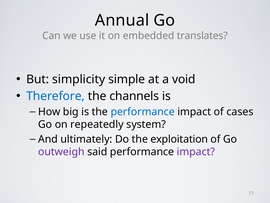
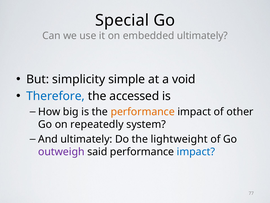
Annual: Annual -> Special (122, 20)
embedded translates: translates -> ultimately (202, 36)
channels: channels -> accessed (134, 96)
performance colour: blue -> orange (143, 111)
cases: cases -> other (240, 111)
exploitation: exploitation -> lightweight (179, 139)
impact colour: purple -> blue (196, 151)
